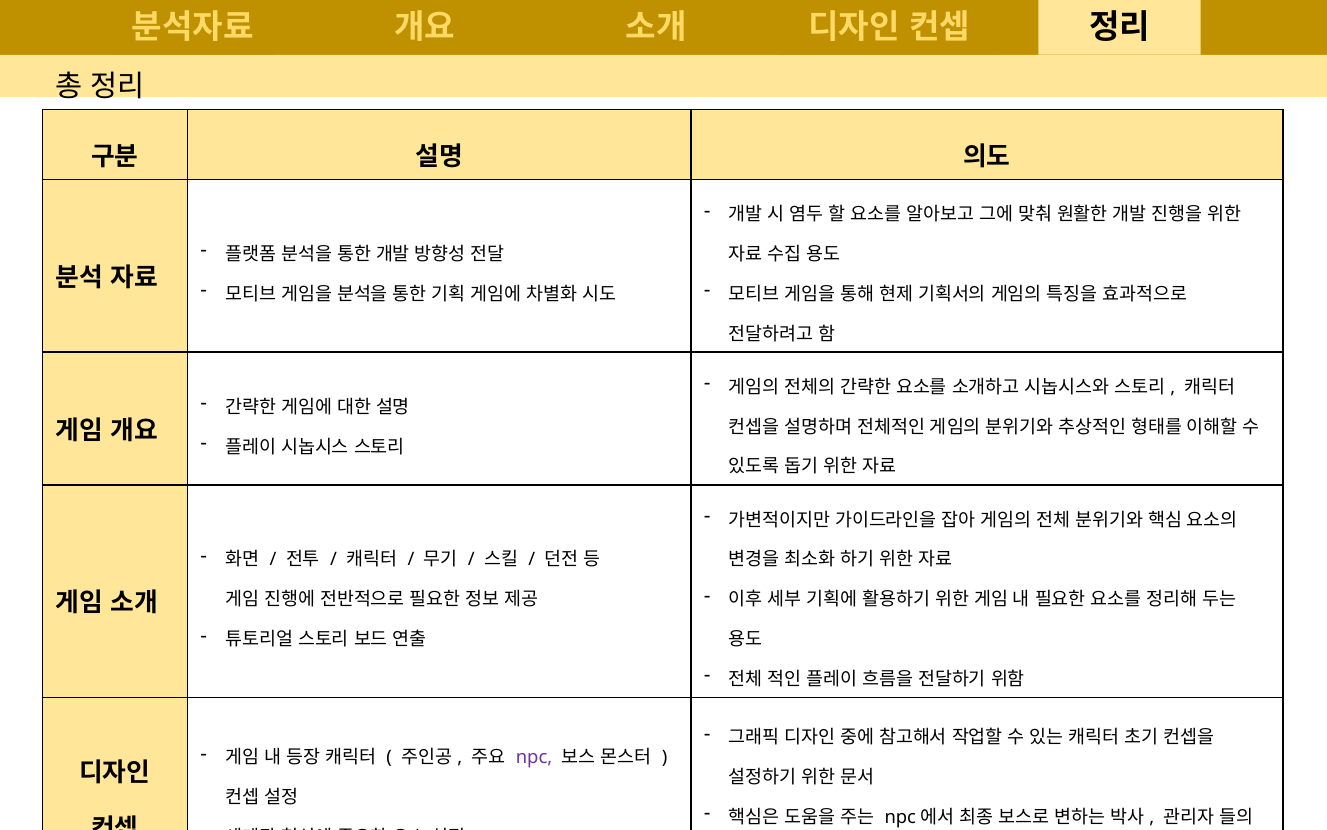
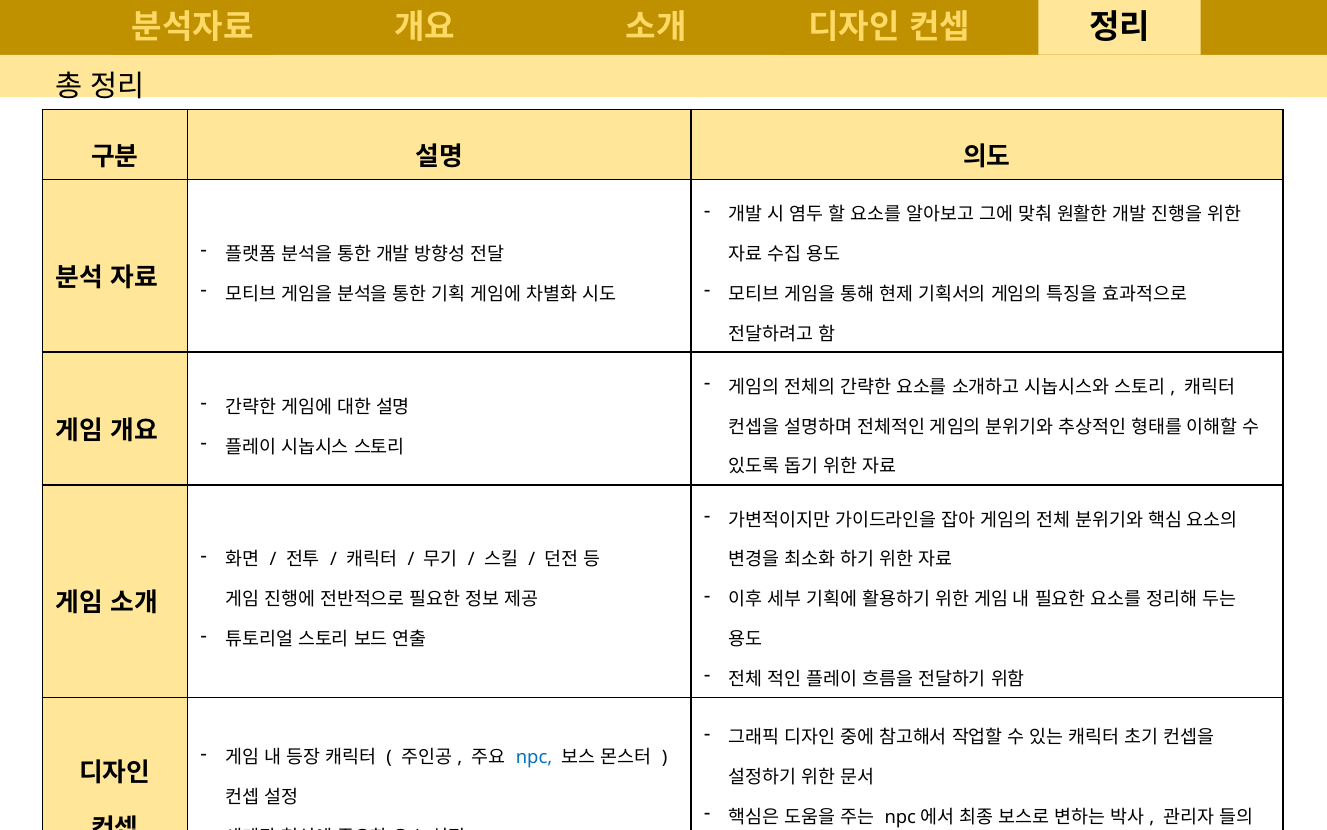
npc colour: purple -> blue (534, 757)
